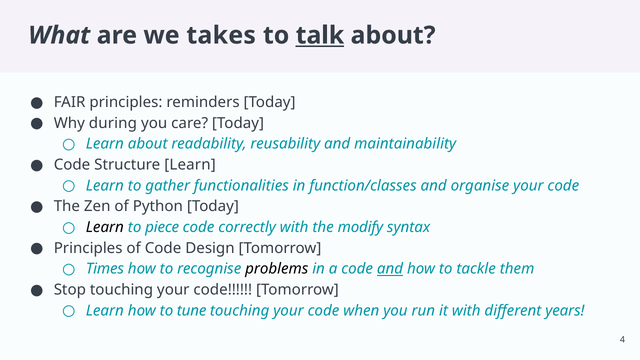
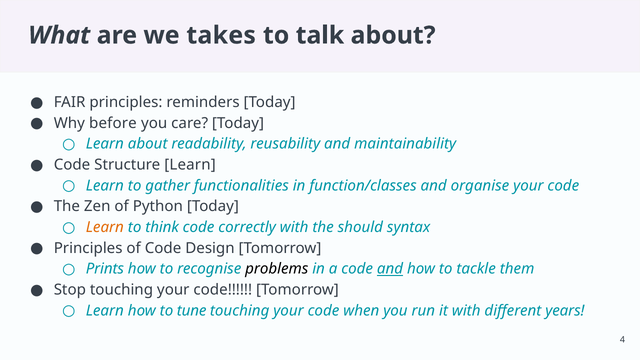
talk underline: present -> none (320, 35)
during: during -> before (113, 123)
Learn colour: black -> orange (105, 227)
piece: piece -> think (162, 227)
modify: modify -> should (360, 227)
Times: Times -> Prints (105, 269)
